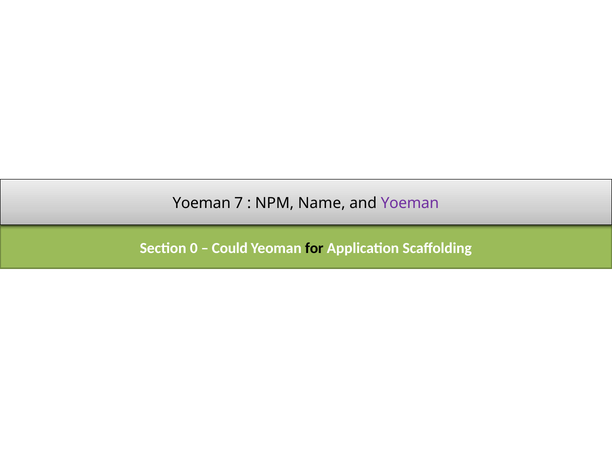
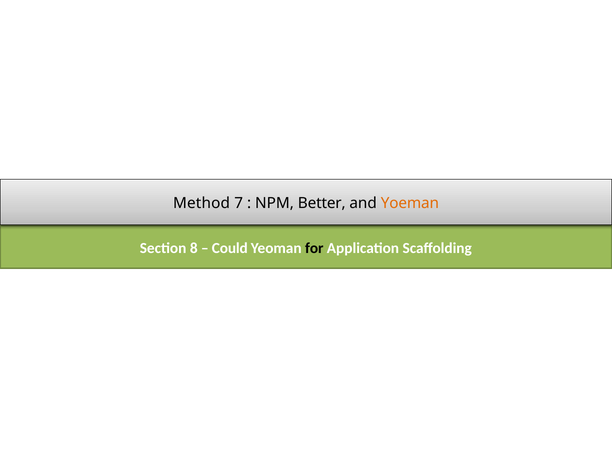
Yoeman: Yoeman -> Method (202, 203)
Name: Name -> Better (322, 203)
Yoeman colour: purple -> orange (410, 203)
0: 0 -> 8 (194, 248)
